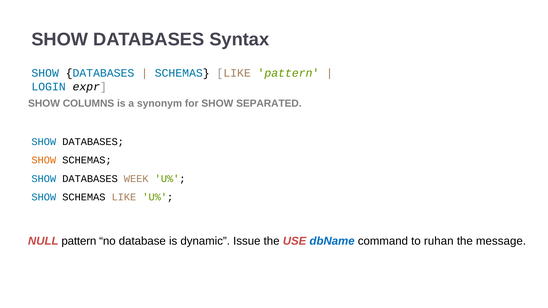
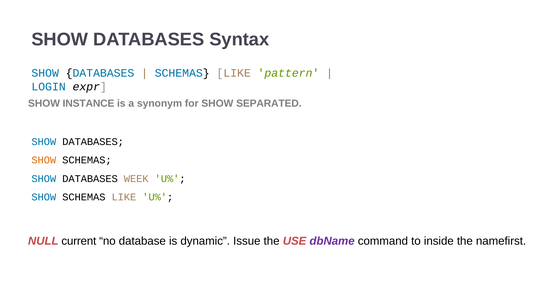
COLUMNS: COLUMNS -> INSTANCE (89, 103)
NULL pattern: pattern -> current (79, 241)
dbName colour: blue -> purple (332, 241)
ruhan: ruhan -> inside (439, 241)
message: message -> namefirst (501, 241)
